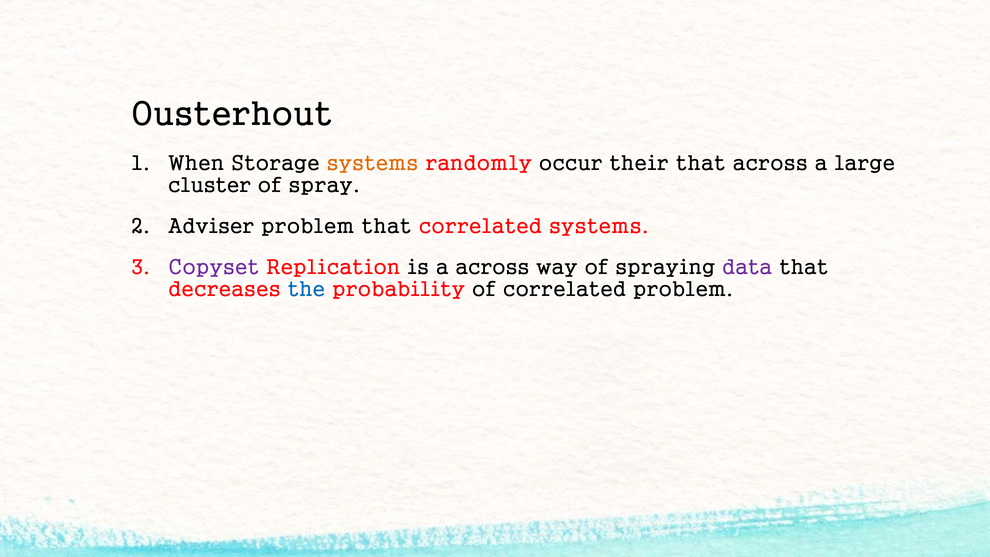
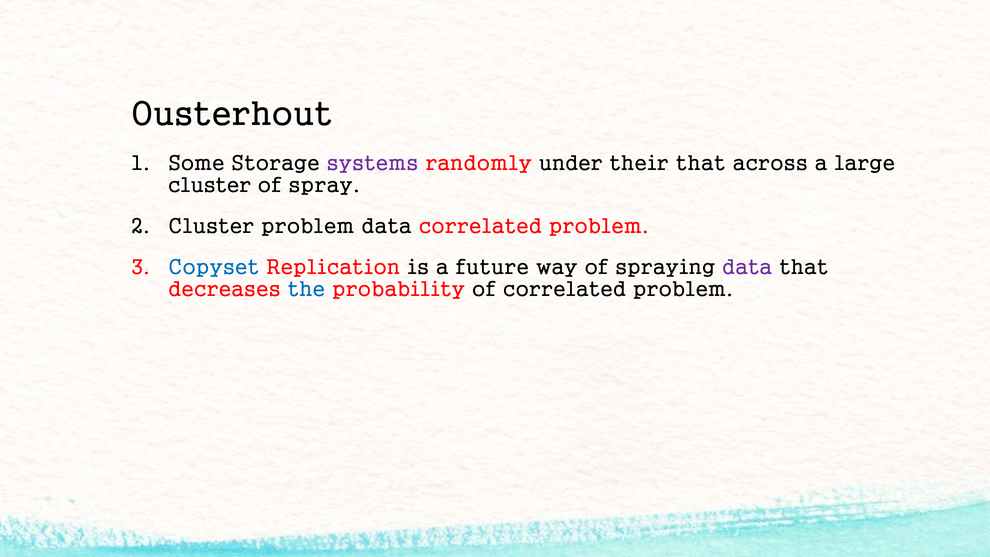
When: When -> Some (196, 163)
systems colour: orange -> purple (372, 163)
occur: occur -> under (571, 163)
Adviser: Adviser -> Cluster (211, 226)
problem that: that -> data (386, 226)
systems: systems -> problem (599, 226)
Copyset colour: purple -> blue (214, 267)
a across: across -> future (492, 267)
